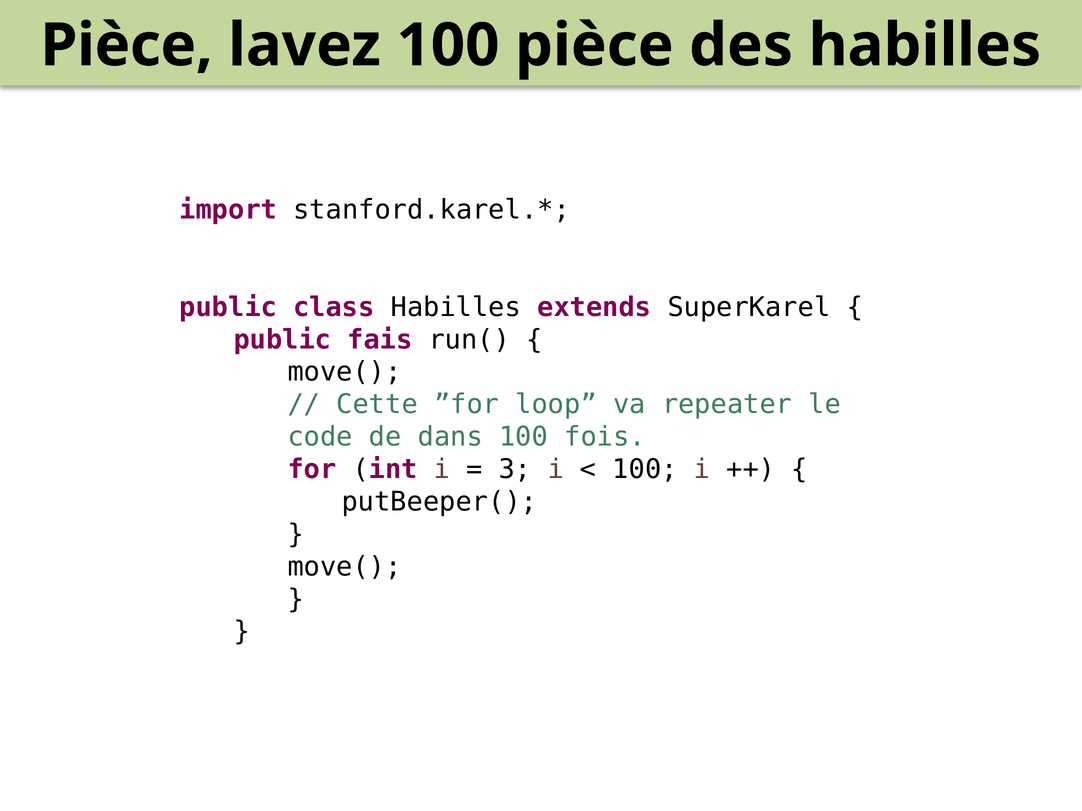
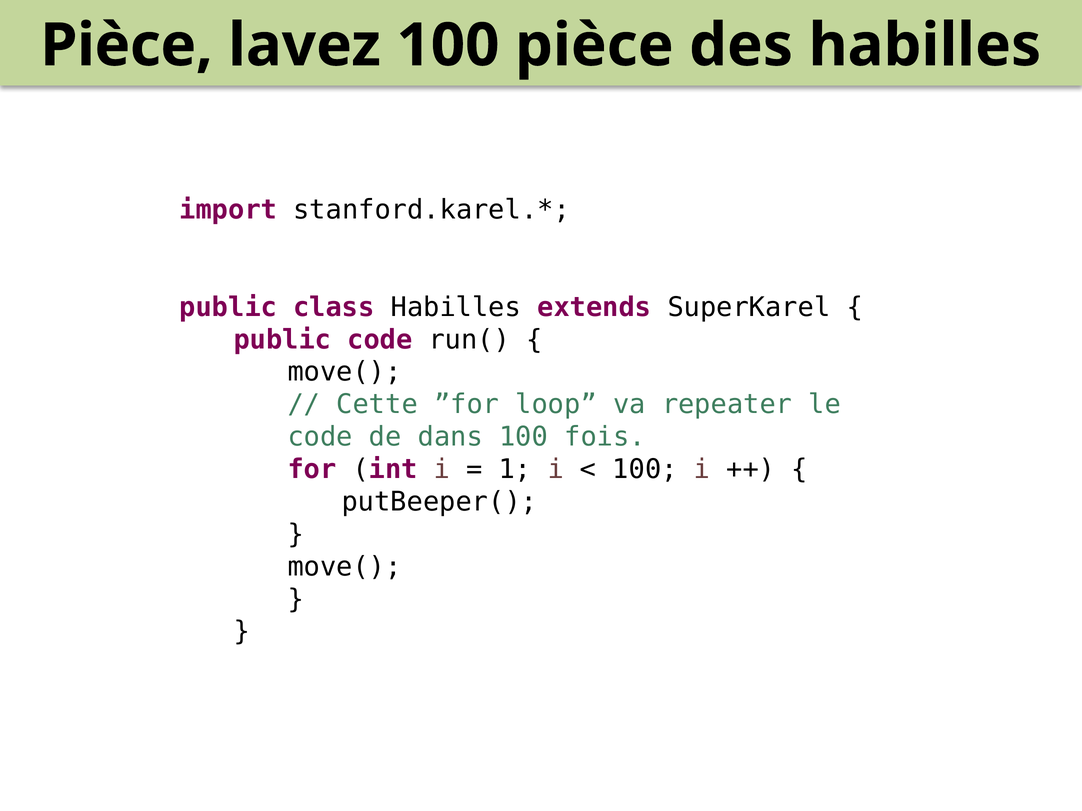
public fais: fais -> code (380, 340)
3: 3 -> 1 (515, 470)
